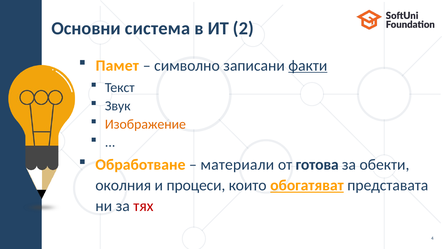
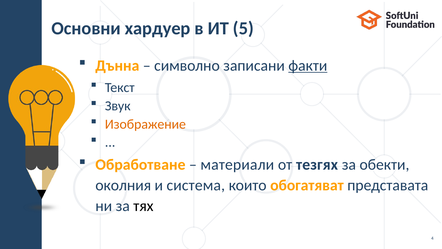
система: система -> хардуер (158, 28)
2: 2 -> 5 (243, 28)
Памет: Памет -> Дънна (117, 65)
готова: готова -> тезгях (317, 165)
процеси: процеси -> система (196, 185)
обогатяват underline: present -> none (307, 185)
тях colour: red -> black (143, 206)
